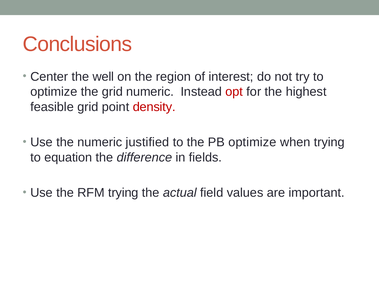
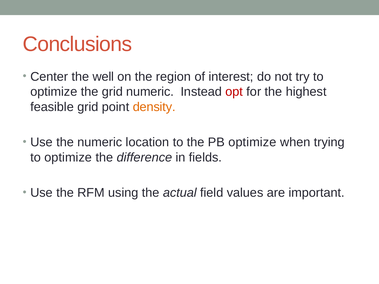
density colour: red -> orange (154, 107)
justified: justified -> location (147, 142)
equation: equation -> optimize (68, 158)
RFM trying: trying -> using (123, 193)
